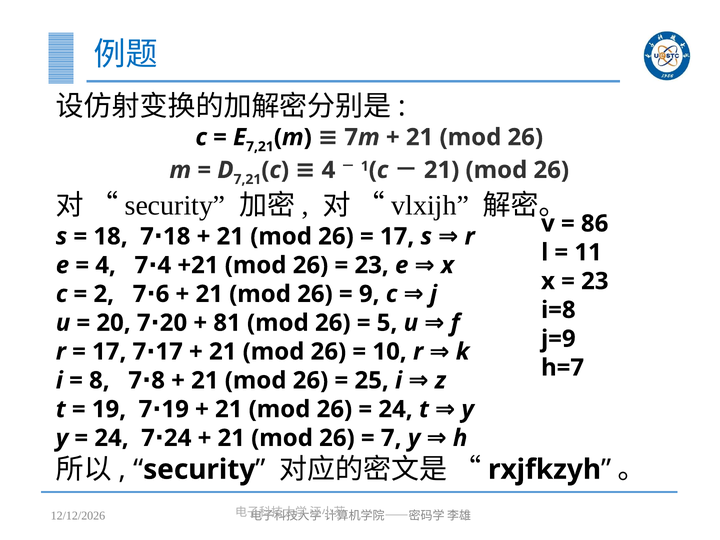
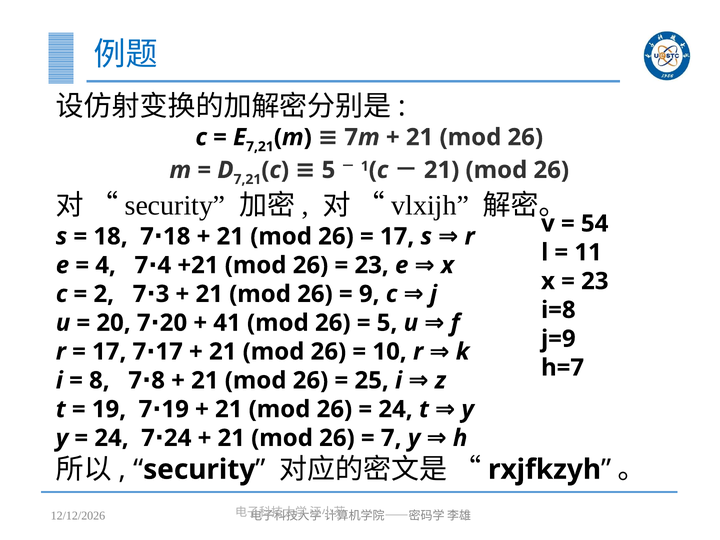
c 4: 4 -> 5 (328, 170)
86: 86 -> 54 (595, 224)
6: 6 -> 3 (163, 294)
81: 81 -> 41 (227, 323)
